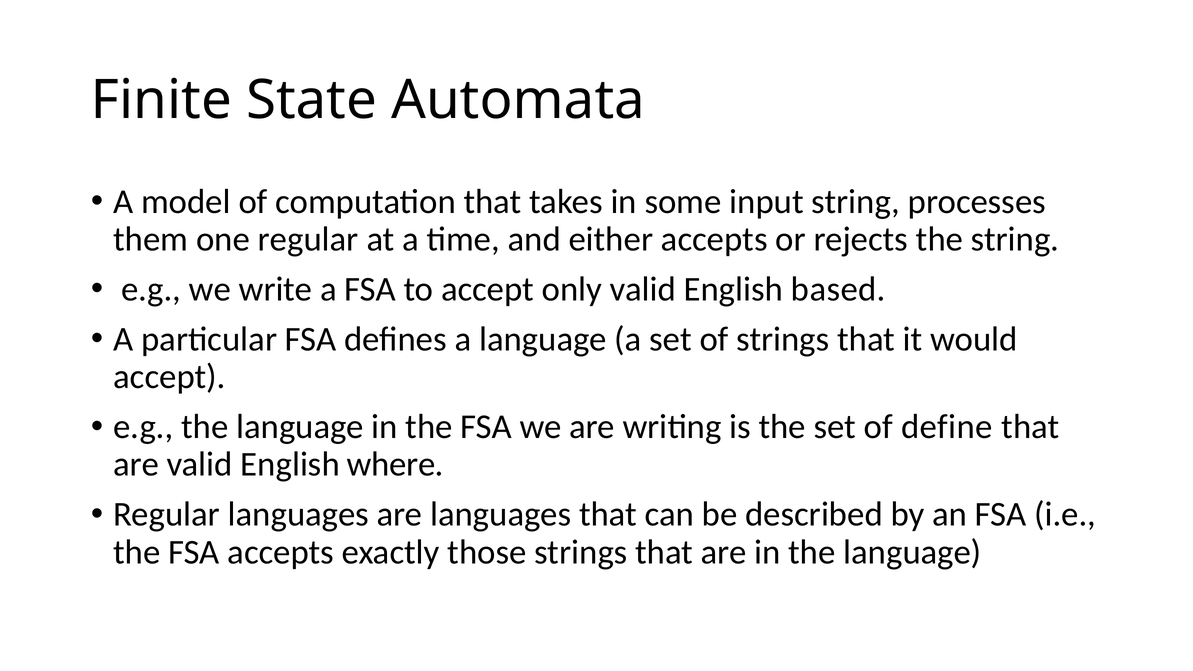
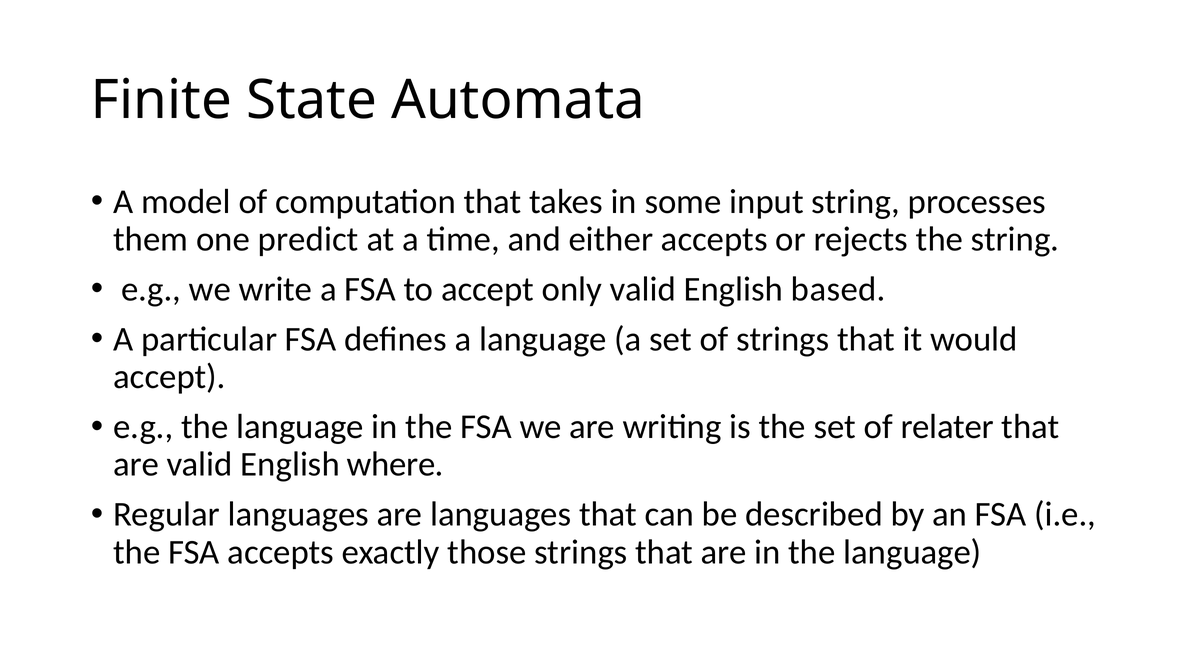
one regular: regular -> predict (308, 239)
define: define -> relater (947, 427)
